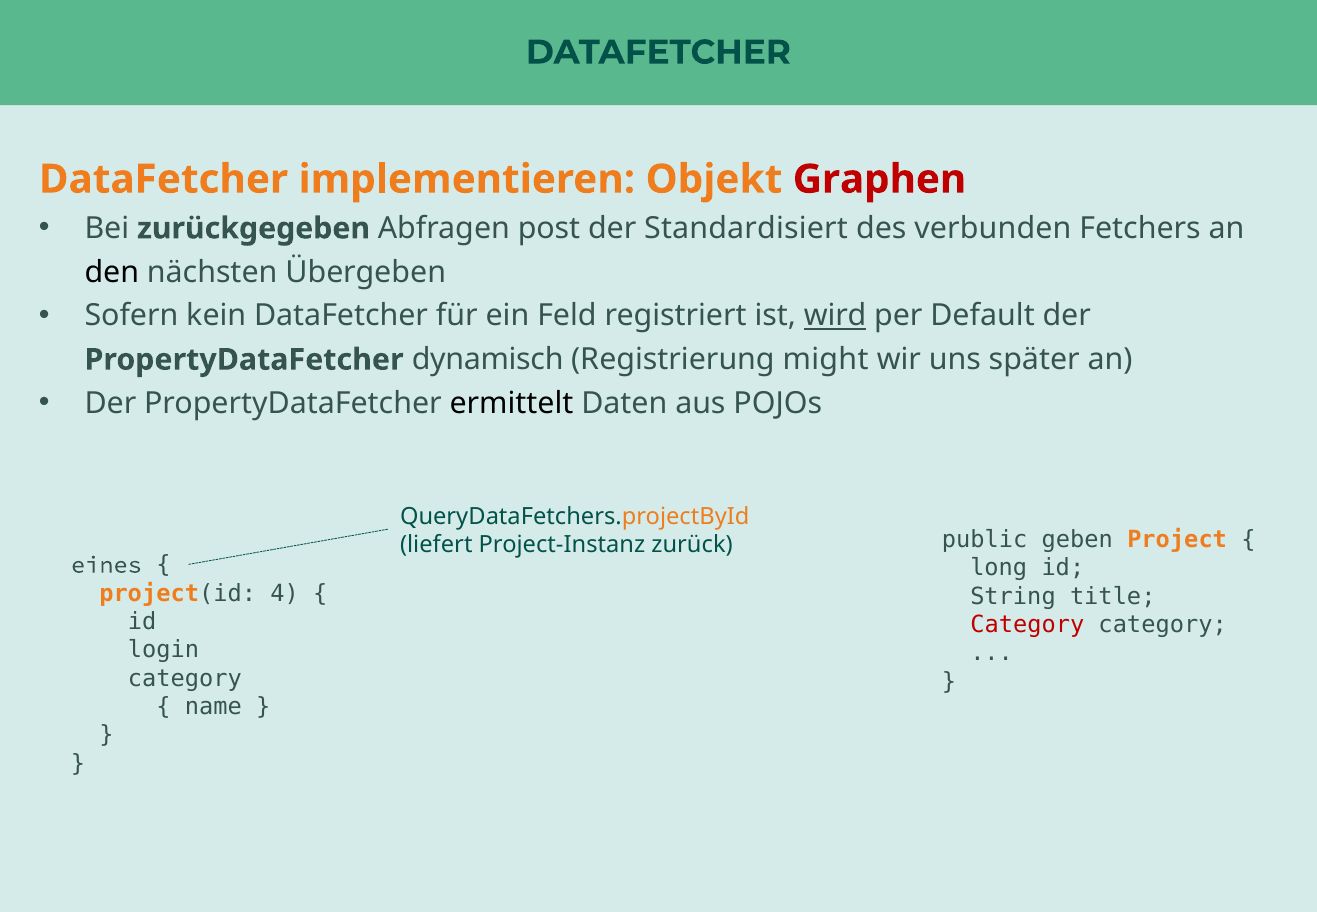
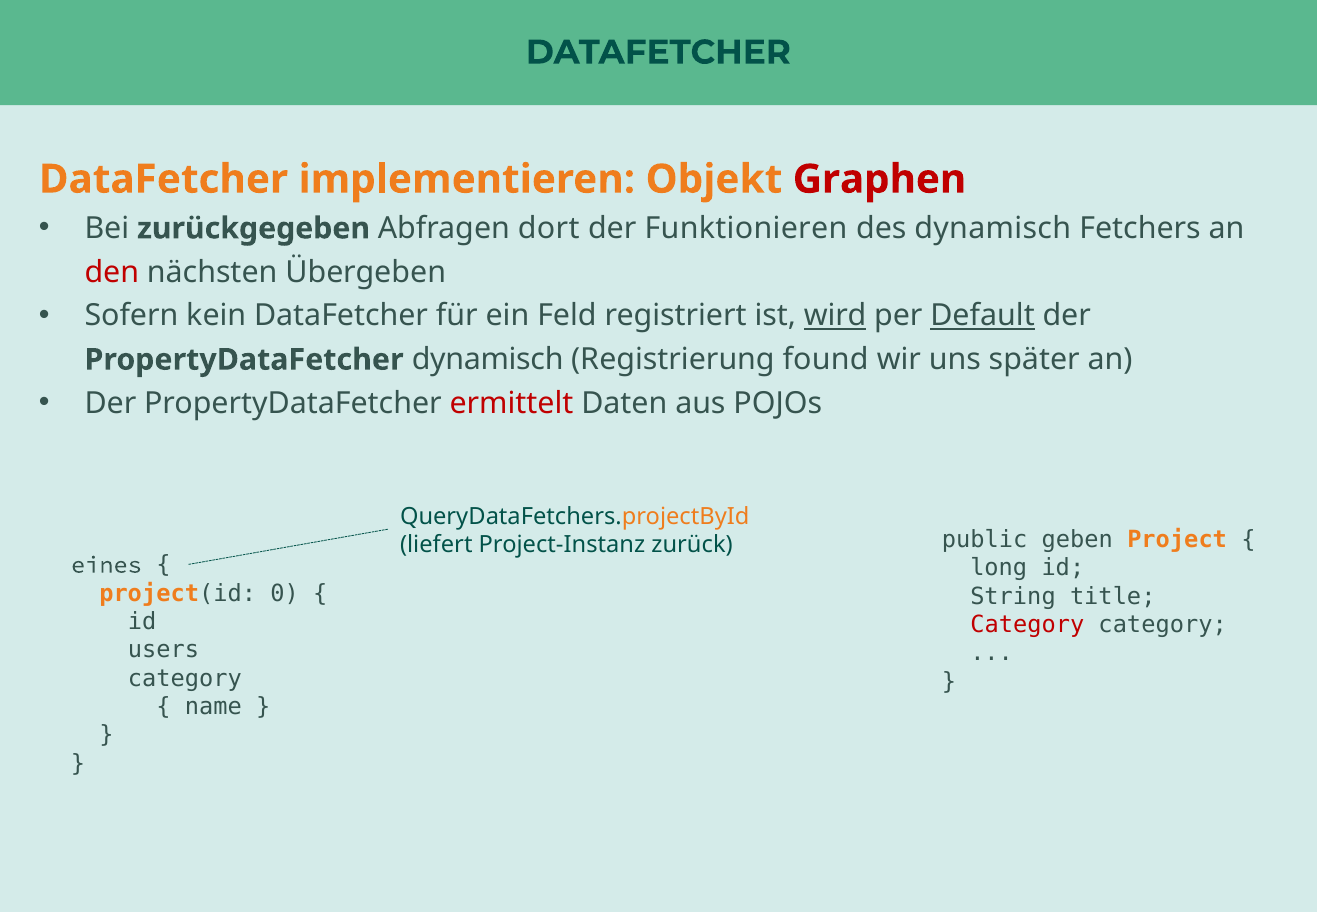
post: post -> dort (549, 228)
Standardisiert: Standardisiert -> Funktionieren (746, 228)
des verbunden: verbunden -> dynamisch (993, 228)
den colour: black -> red (112, 272)
Default underline: none -> present (982, 316)
might: might -> found (826, 360)
ermittelt colour: black -> red (511, 403)
4: 4 -> 0 (285, 593)
login: login -> users (164, 650)
